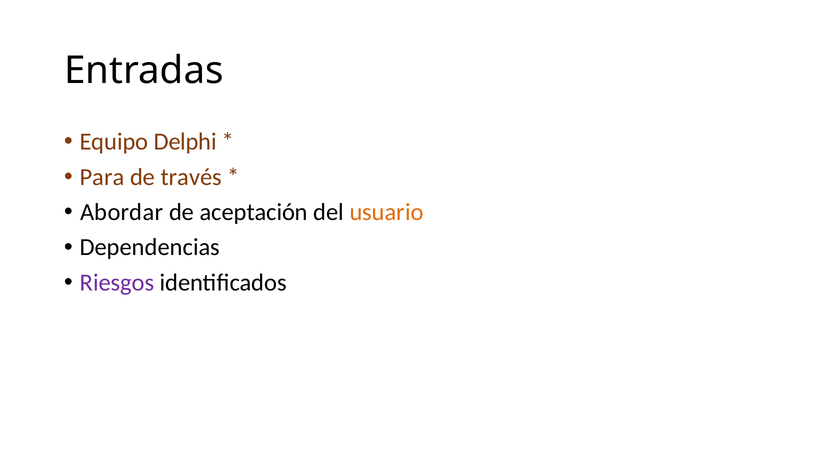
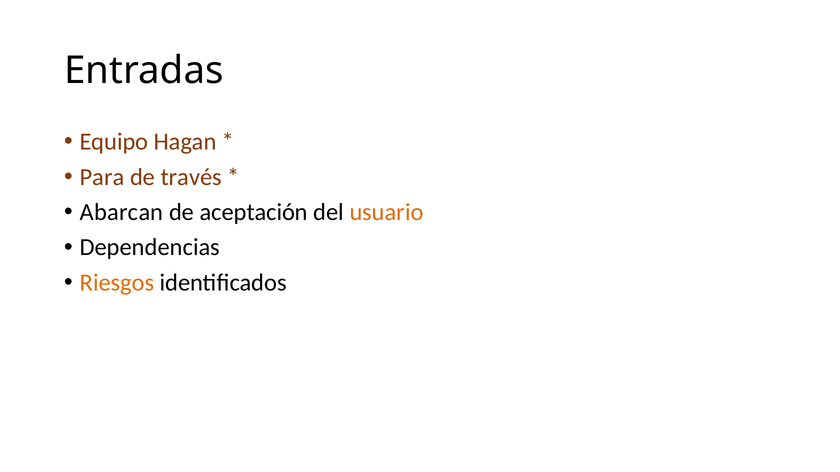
Delphi: Delphi -> Hagan (185, 142)
Abordar: Abordar -> Abarcan (122, 212)
Riesgos colour: purple -> orange (117, 283)
